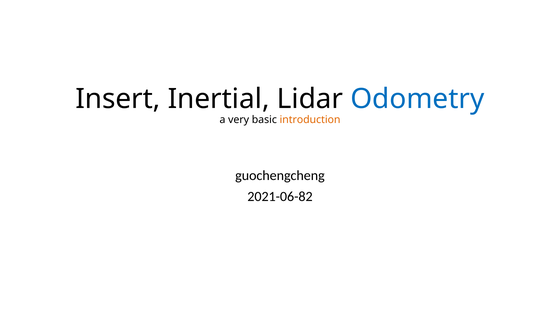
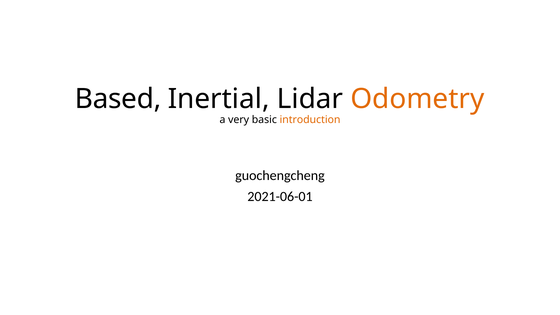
Insert: Insert -> Based (118, 99)
Odometry colour: blue -> orange (417, 99)
2021-06-82: 2021-06-82 -> 2021-06-01 (280, 197)
